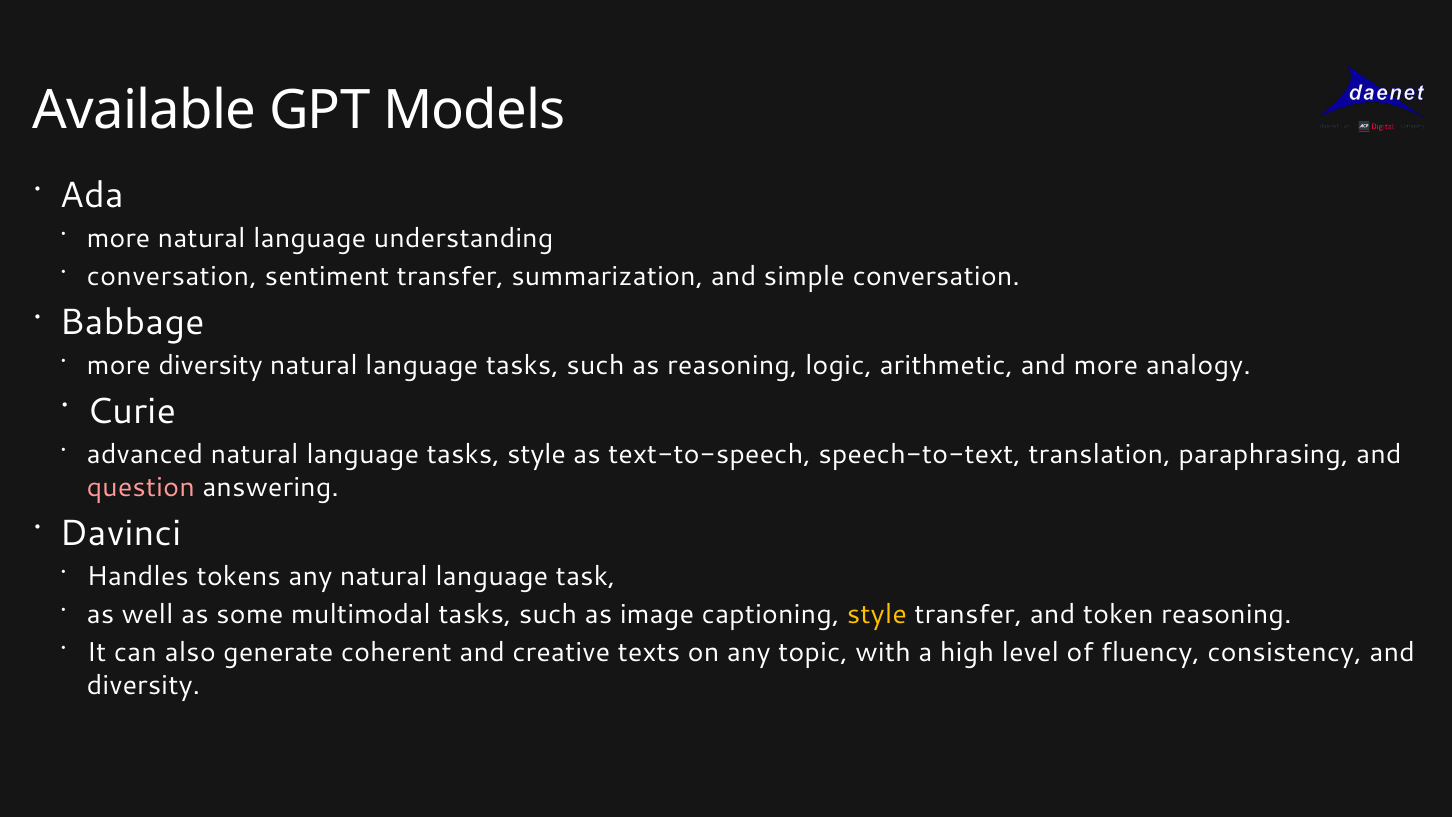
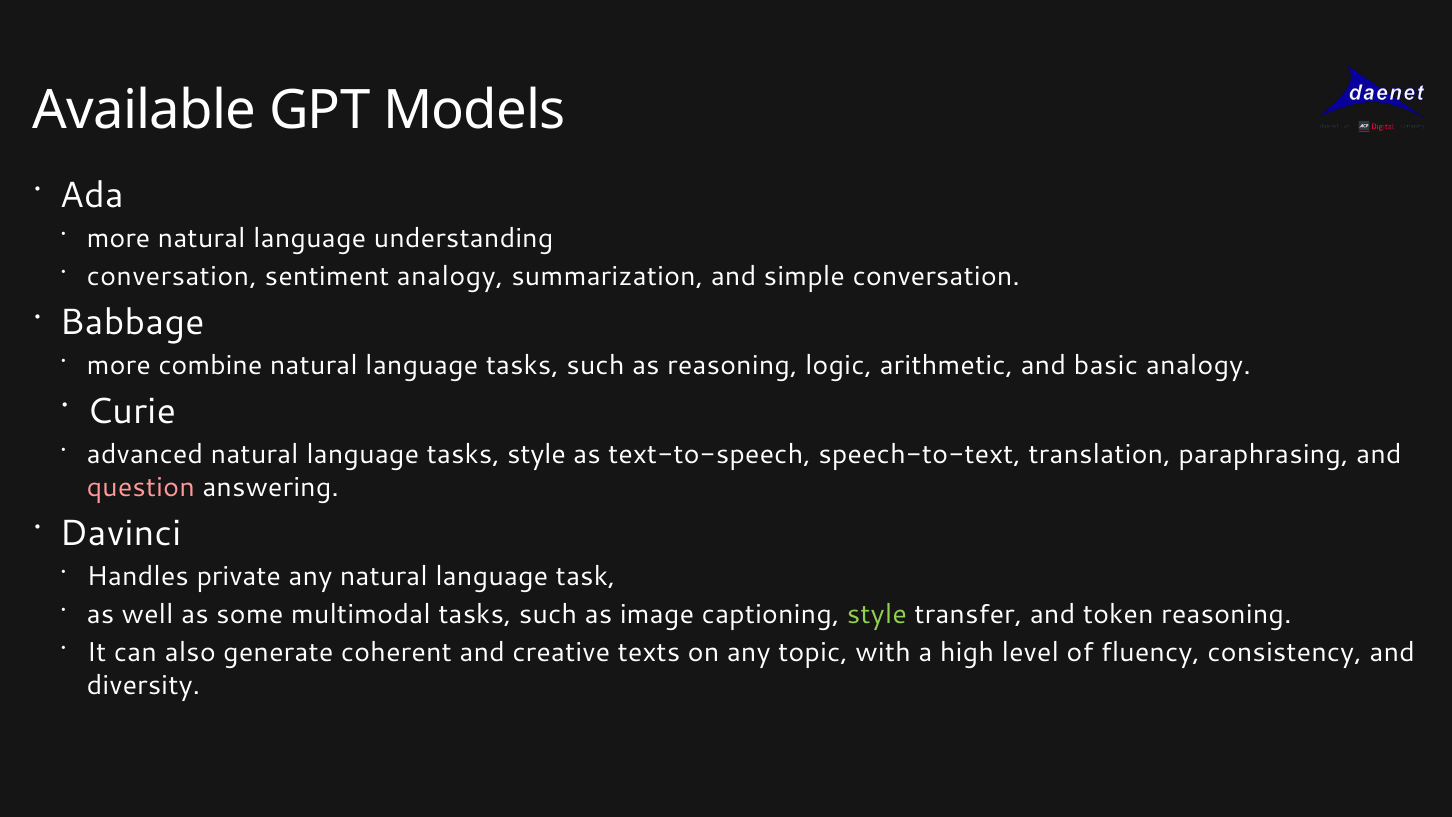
sentiment transfer: transfer -> analogy (450, 277)
more diversity: diversity -> combine (210, 366)
and more: more -> basic (1106, 366)
tokens: tokens -> private (239, 576)
style colour: yellow -> light green (877, 614)
